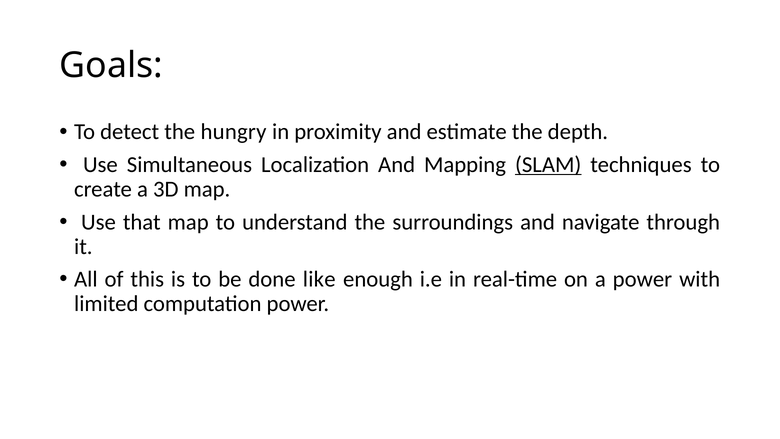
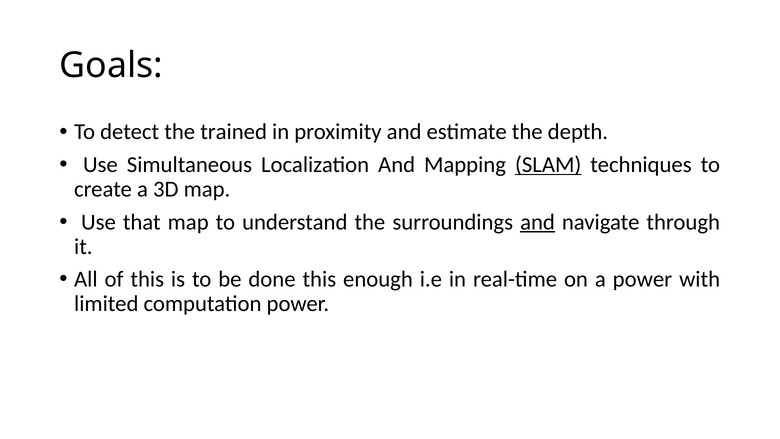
hungry: hungry -> trained (234, 132)
and underline: none -> present (538, 222)
done like: like -> this (319, 279)
